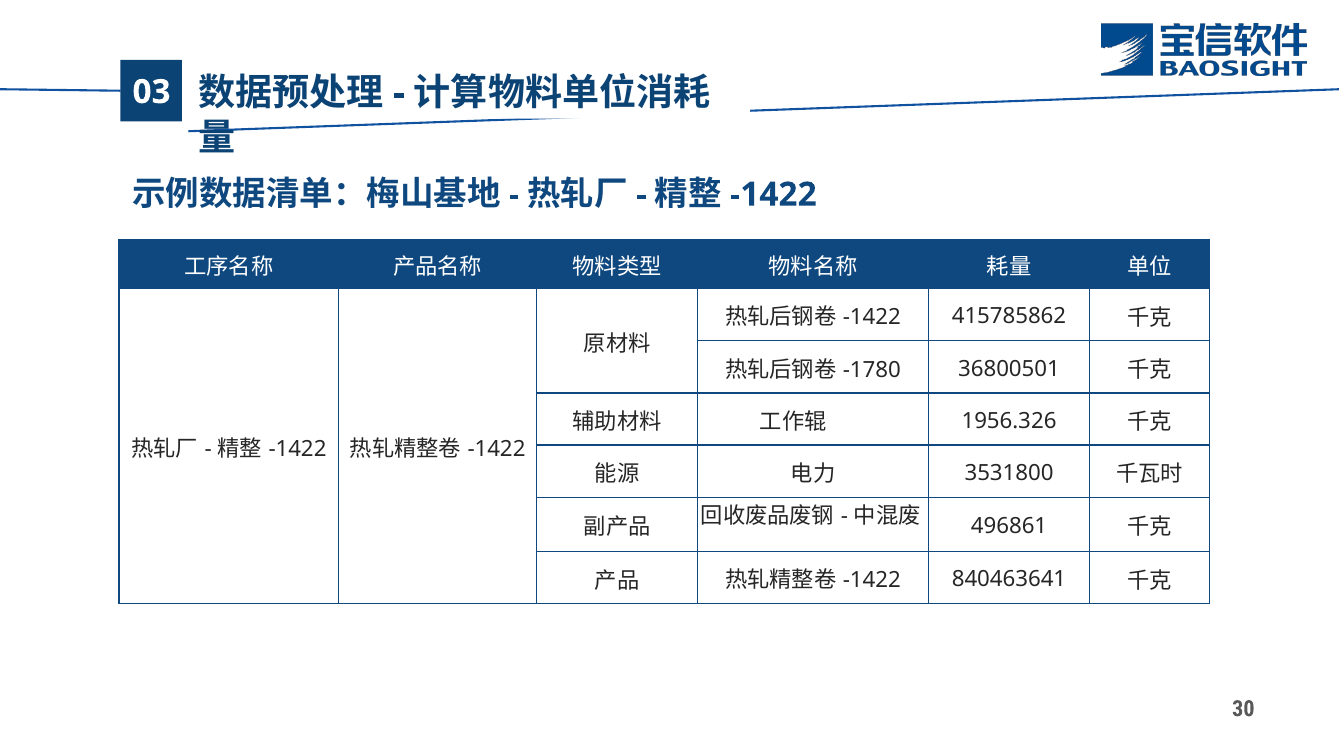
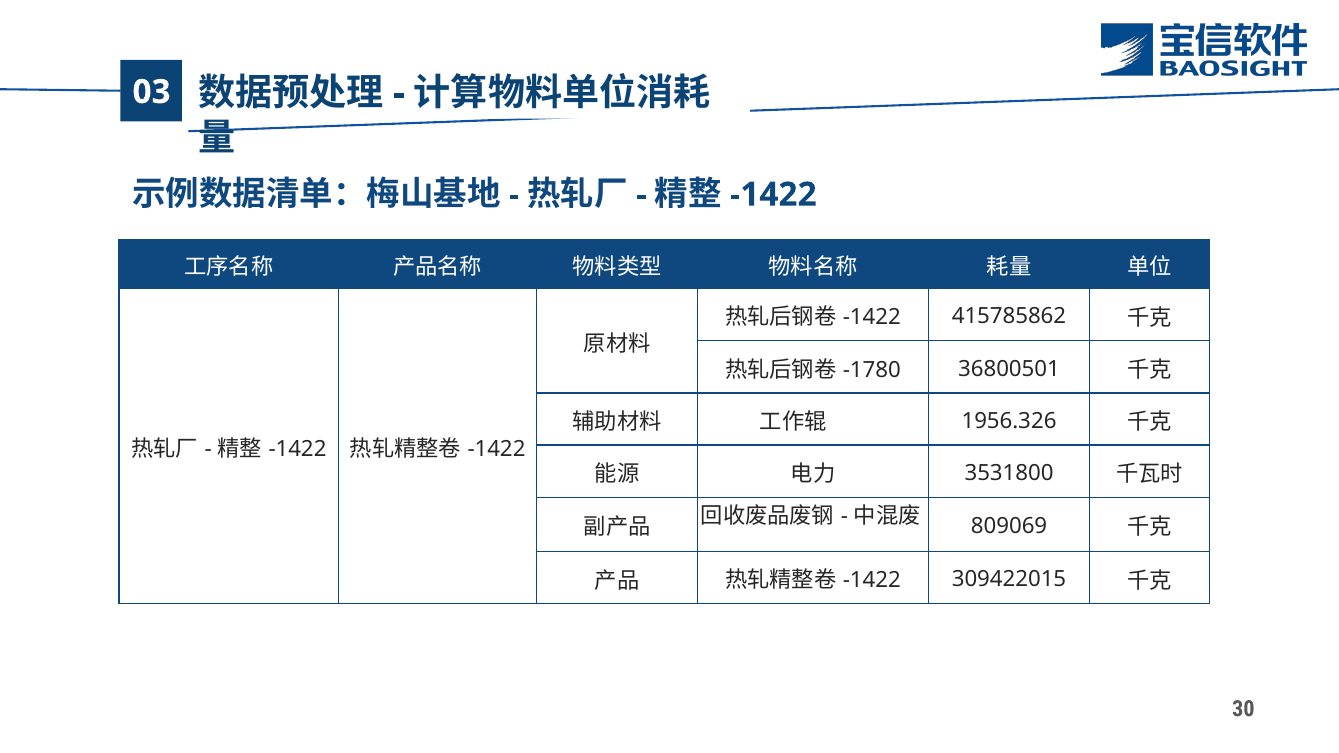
496861: 496861 -> 809069 (1009, 526)
840463641: 840463641 -> 309422015 (1009, 580)
